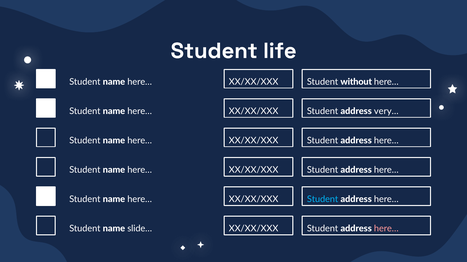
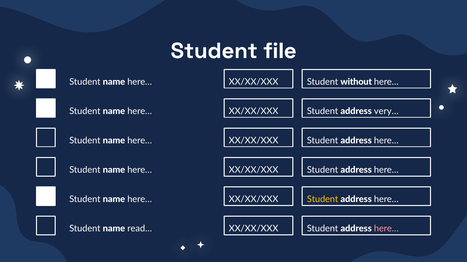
life: life -> file (280, 51)
Student colour: light blue -> yellow (323, 200)
slide…: slide… -> read… (140, 229)
